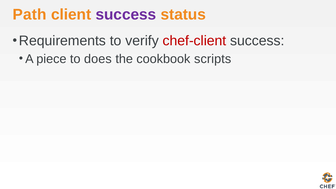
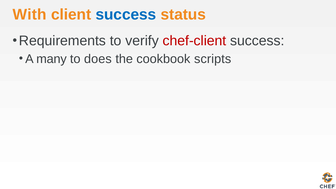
Path: Path -> With (30, 15)
success colour: purple -> blue (126, 15)
piece: piece -> many (51, 59)
